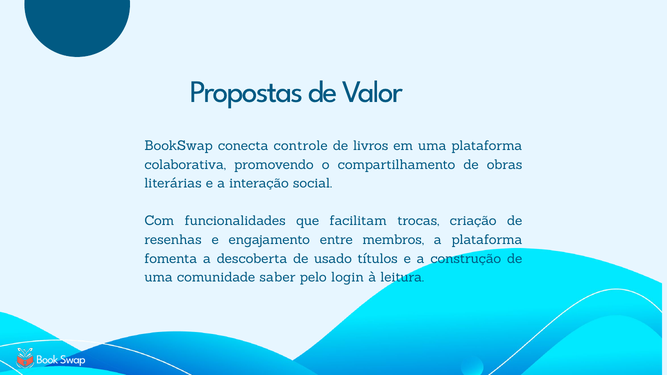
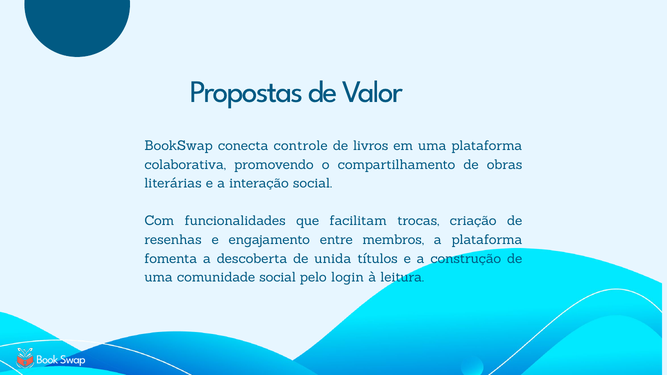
usado: usado -> unida (333, 259)
comunidade saber: saber -> social (278, 278)
